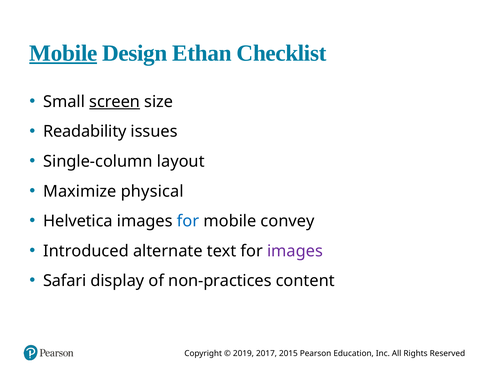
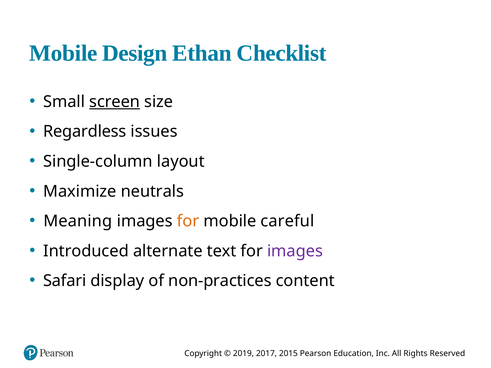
Mobile underline: present -> none (63, 53)
Readability: Readability -> Regardless (85, 132)
physical: physical -> neutrals (152, 191)
Helvetica: Helvetica -> Meaning (78, 221)
for colour: blue -> orange (188, 221)
convey: convey -> careful (288, 221)
